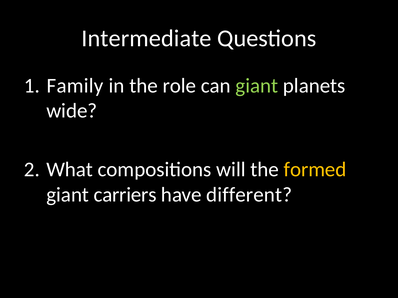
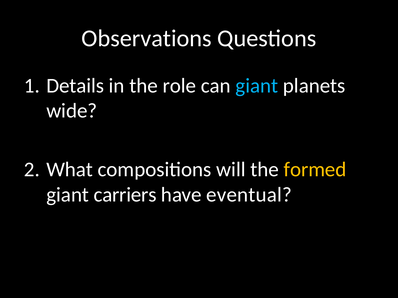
Intermediate: Intermediate -> Observations (147, 39)
Family: Family -> Details (75, 86)
giant colour: light green -> light blue (257, 86)
different: different -> eventual (249, 195)
